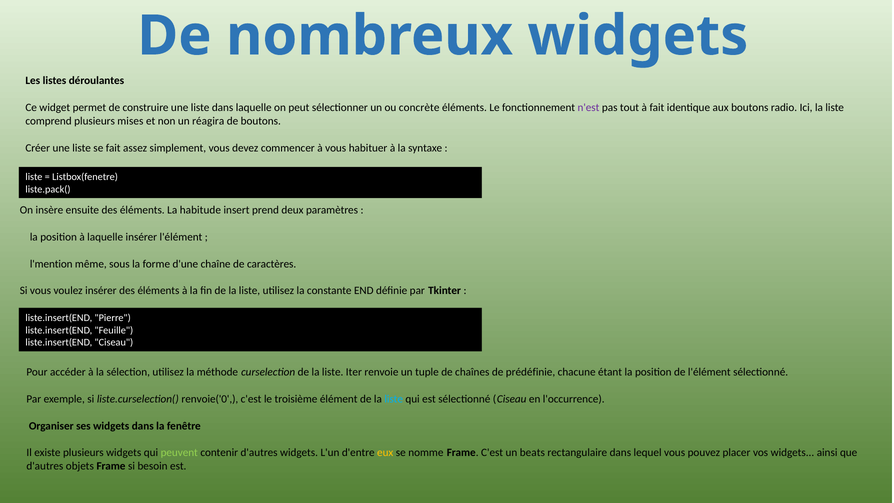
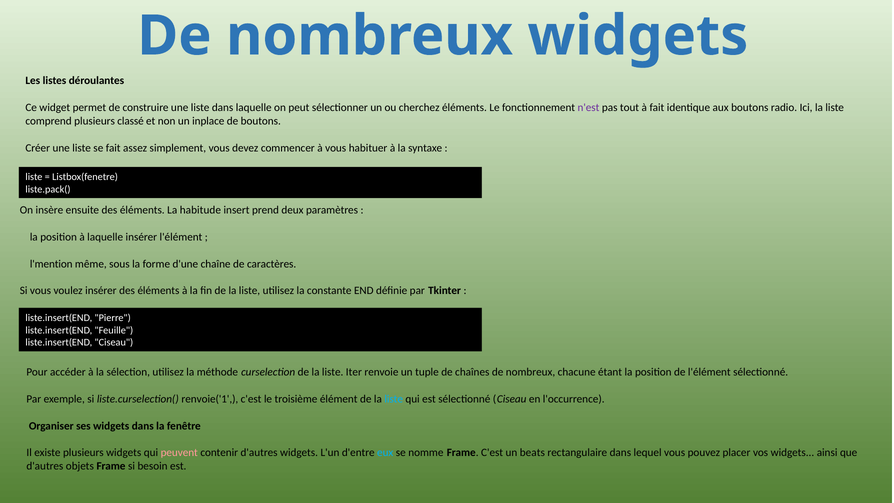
concrète: concrète -> cherchez (419, 108)
mises: mises -> classé (131, 121)
réagira: réagira -> inplace (208, 121)
chaînes de prédéfinie: prédéfinie -> nombreux (531, 372)
renvoie('0: renvoie('0 -> renvoie('1 (210, 399)
peuvent colour: light green -> pink (179, 453)
eux colour: yellow -> light blue (385, 453)
